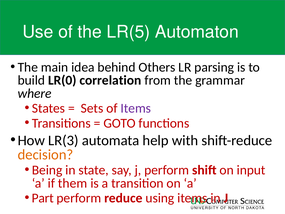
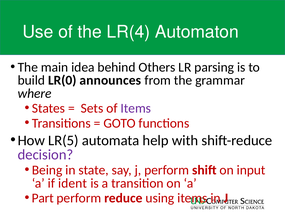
LR(5: LR(5 -> LR(4 (128, 32)
correlation: correlation -> announces (110, 80)
LR(3: LR(3 -> LR(5 (63, 140)
decision colour: orange -> purple (46, 154)
them: them -> ident (73, 183)
